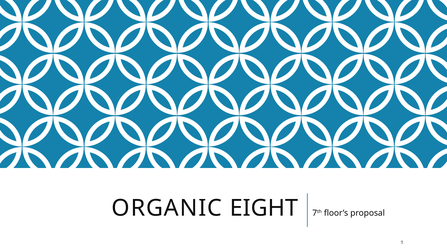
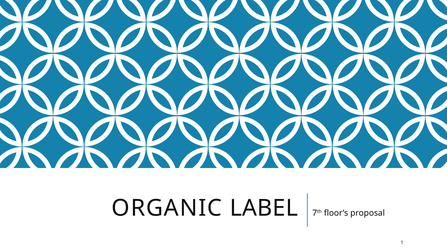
EIGHT: EIGHT -> LABEL (264, 208)
